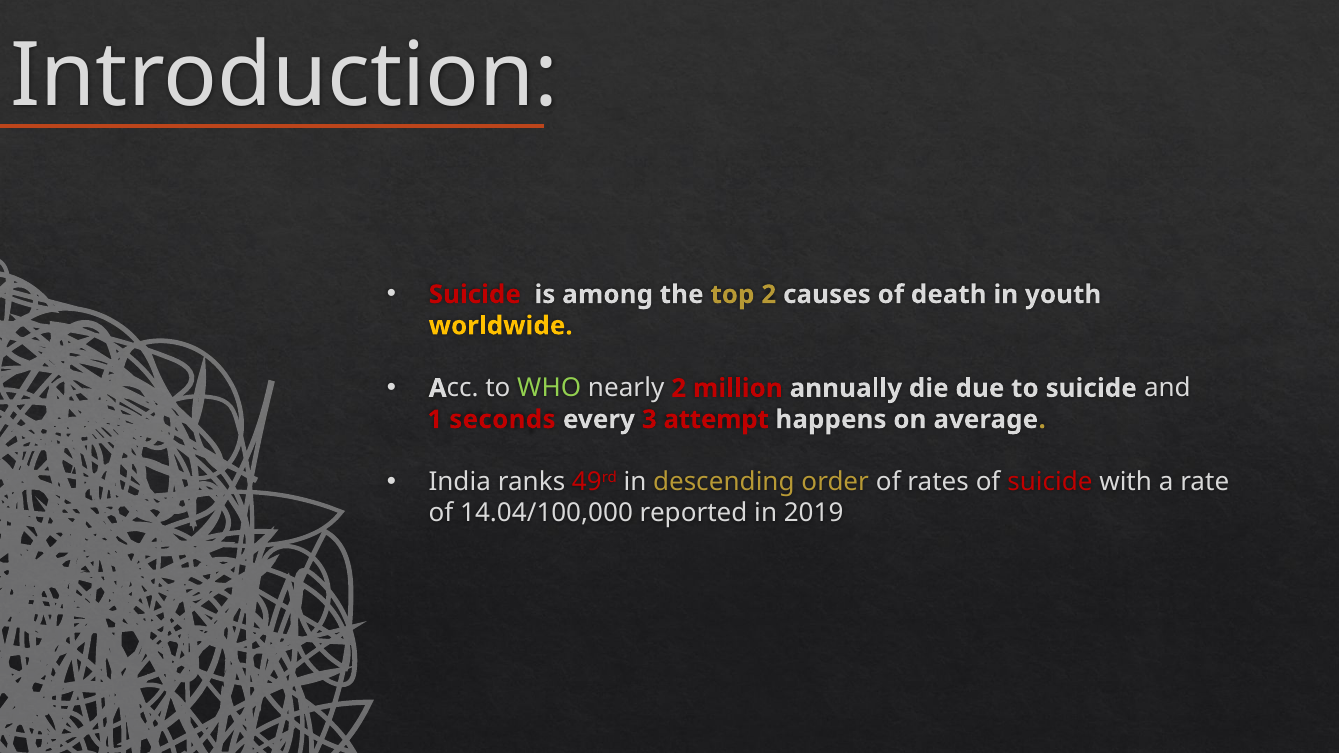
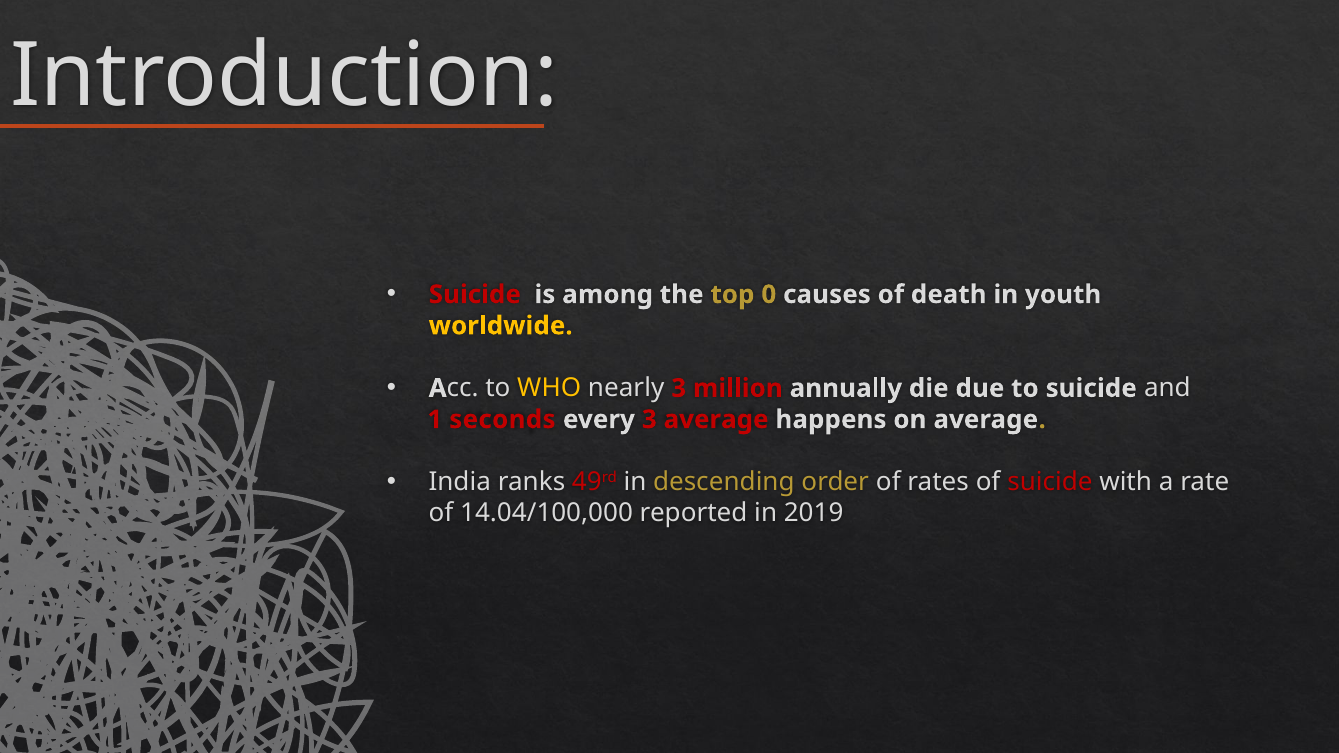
top 2: 2 -> 0 (769, 295)
WHO colour: light green -> yellow (549, 388)
nearly 2: 2 -> 3 (679, 388)
3 attempt: attempt -> average (716, 420)
